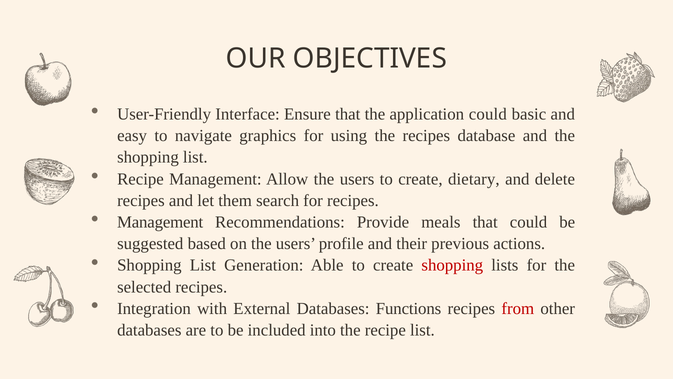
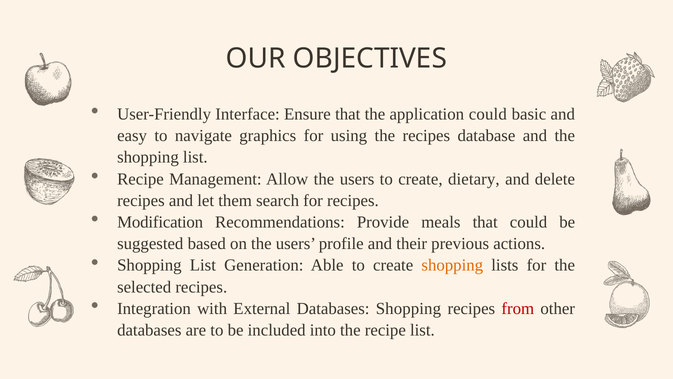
Management: Management -> Modification (160, 222)
shopping colour: red -> orange (452, 265)
Databases Functions: Functions -> Shopping (408, 308)
